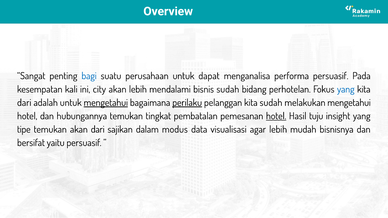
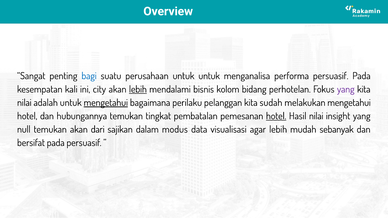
untuk dapat: dapat -> untuk (209, 76)
lebih underline: none -> present (138, 89)
bisnis sudah: sudah -> kolom (228, 89)
yang colour: blue -> purple (346, 89)
dari: dari -> nilai (24, 103)
perilaku underline: present -> none (187, 103)
Hasil tuju: tuju -> nilai (316, 116)
tipe: tipe -> null (24, 130)
bisnisnya: bisnisnya -> sebanyak (337, 130)
bersifat yaitu: yaitu -> pada (56, 143)
